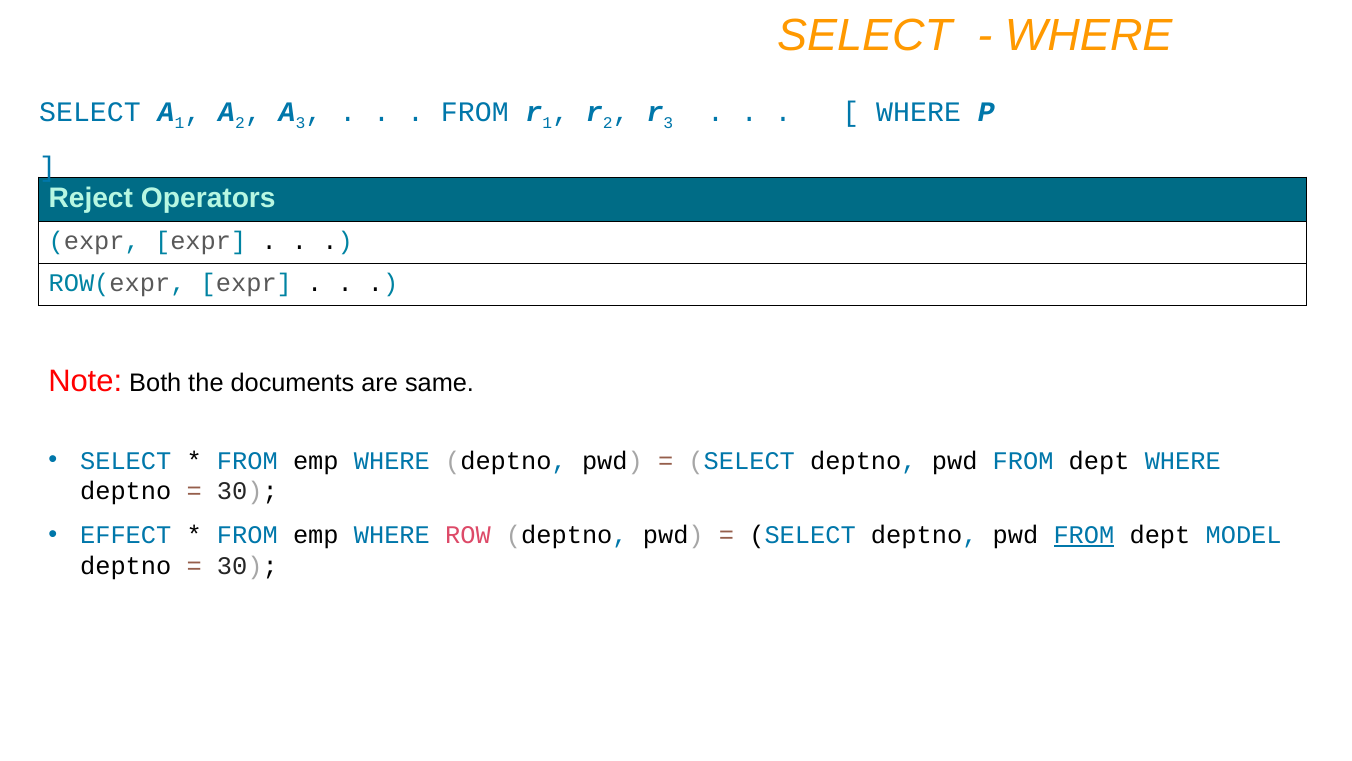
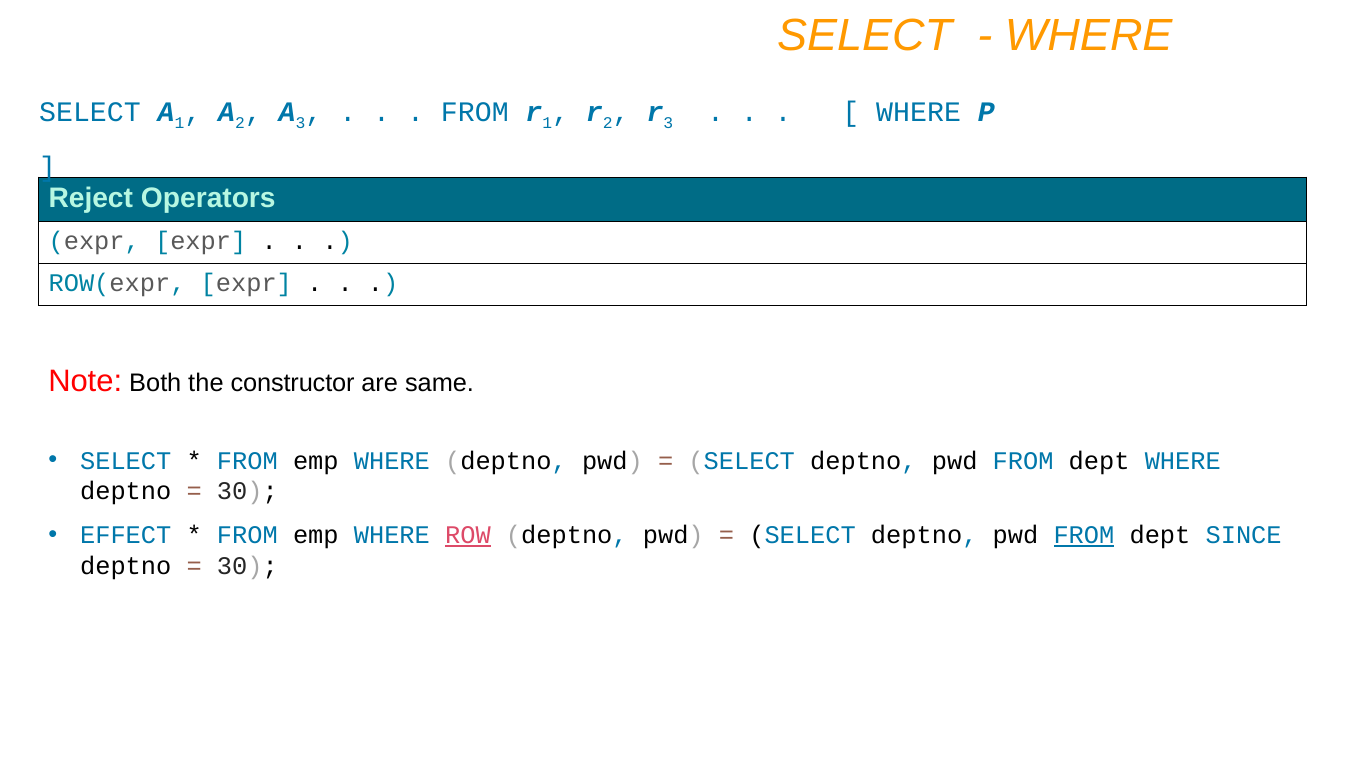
documents: documents -> constructor (293, 383)
ROW underline: none -> present (468, 535)
MODEL: MODEL -> SINCE (1244, 535)
